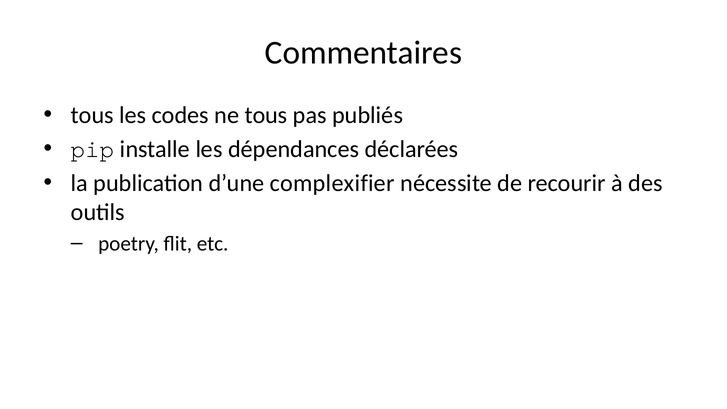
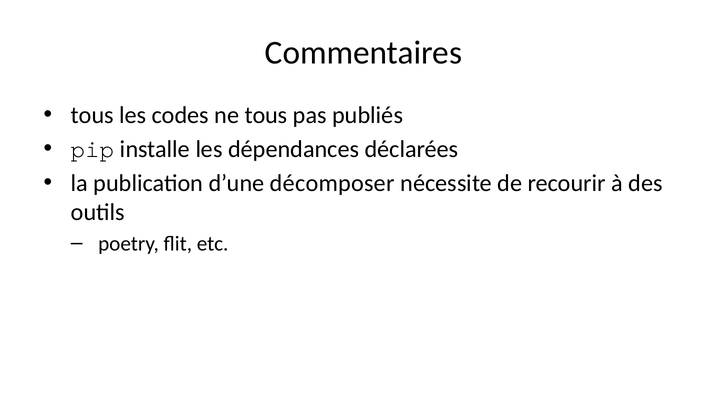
complexifier: complexifier -> décomposer (332, 183)
